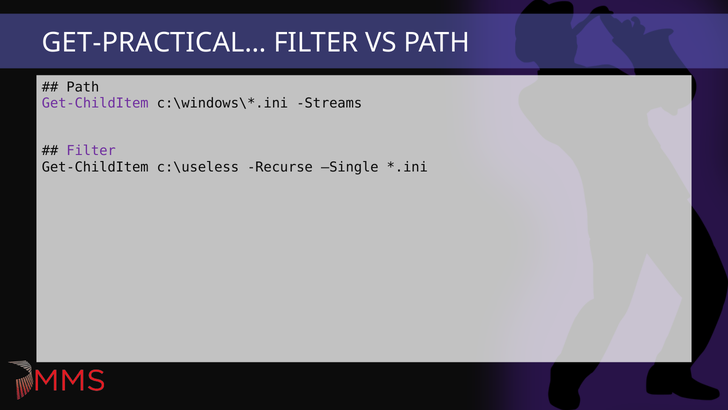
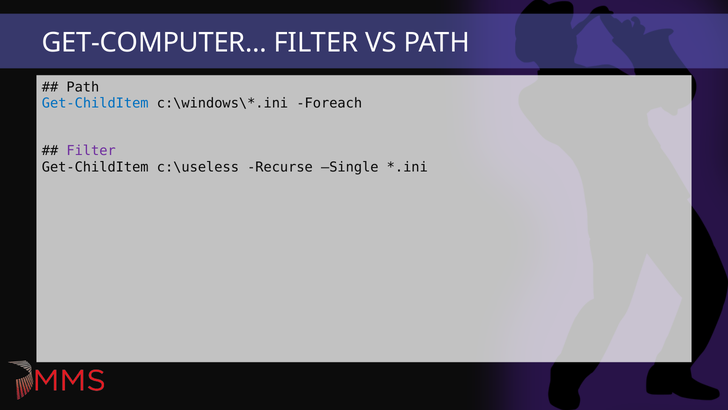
GET-PRACTICAL…: GET-PRACTICAL… -> GET-COMPUTER… (154, 43)
Get-ChildItem colour: purple -> blue (95, 103)
Streams: Streams -> Foreach (329, 103)
